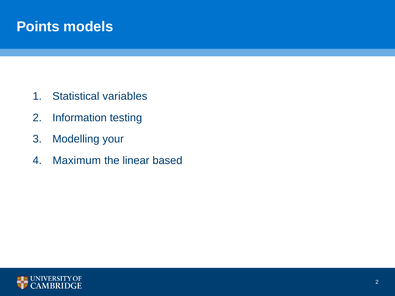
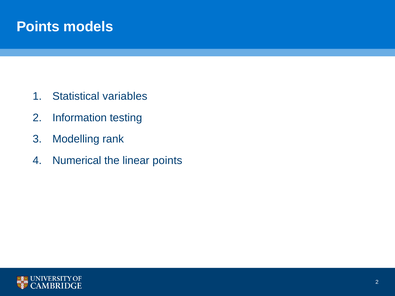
your: your -> rank (113, 139)
Maximum: Maximum -> Numerical (77, 161)
linear based: based -> points (167, 161)
